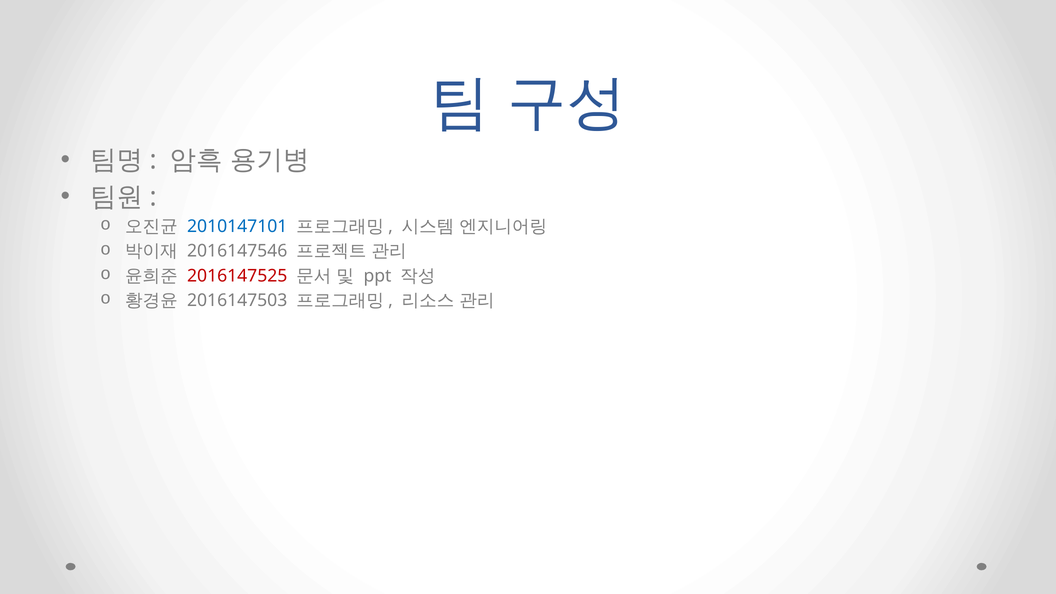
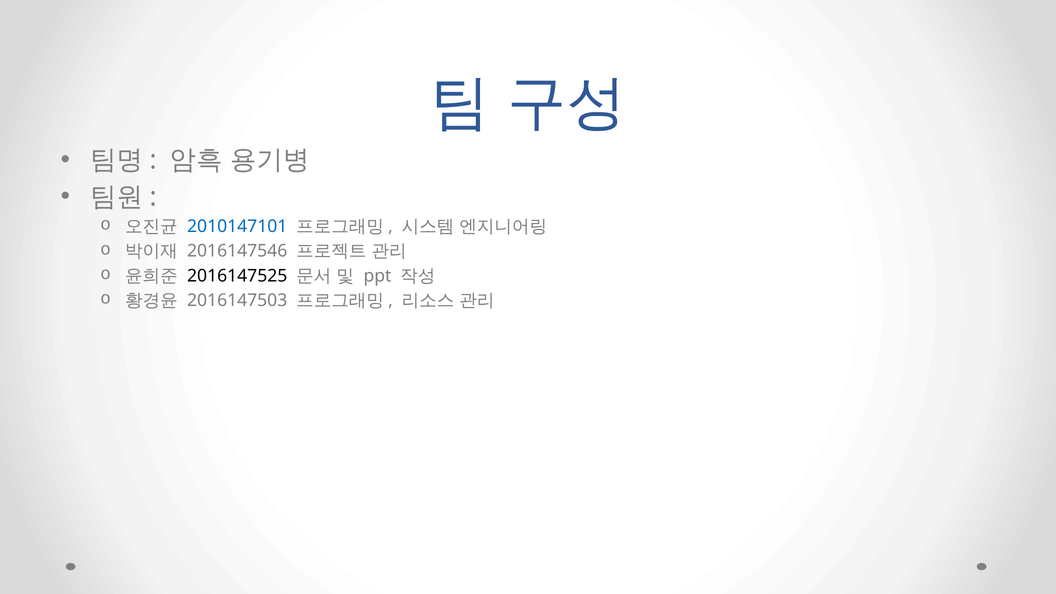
2016147525 colour: red -> black (237, 276)
